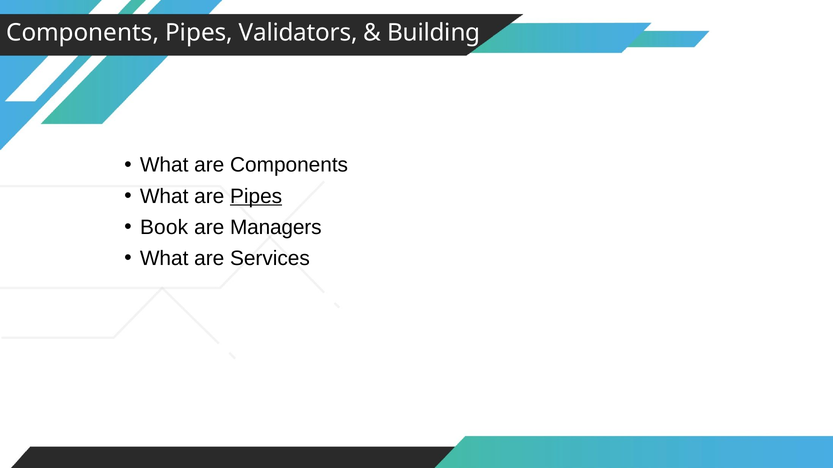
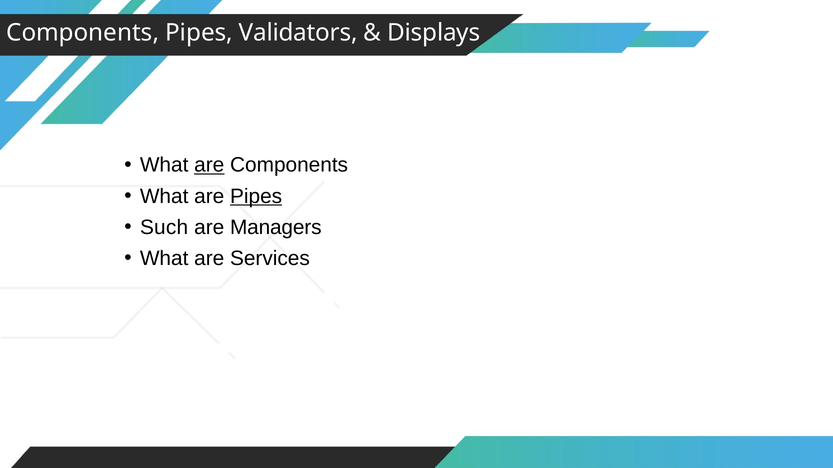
Building: Building -> Displays (434, 33)
are underline: none -> present (209, 165)
Book: Book -> Such (164, 228)
